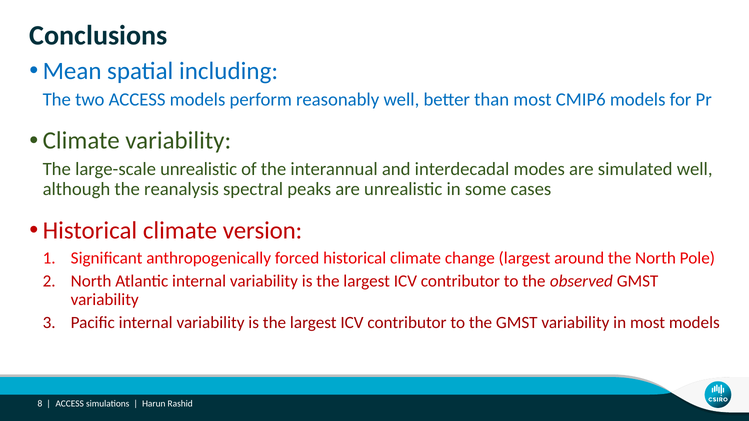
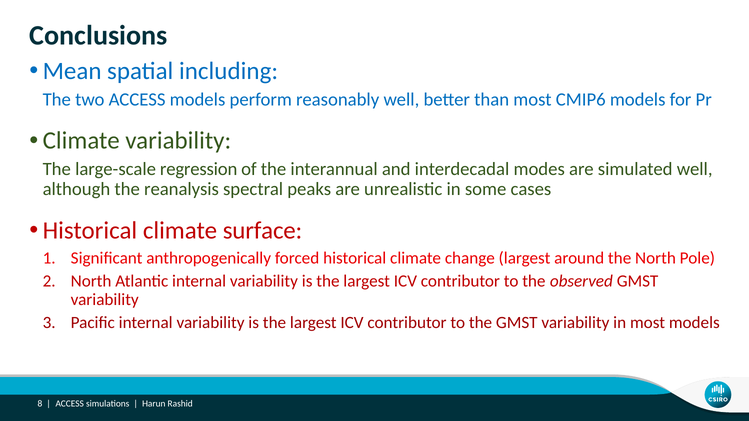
large-scale unrealistic: unrealistic -> regression (199, 169)
version: version -> surface (263, 231)
